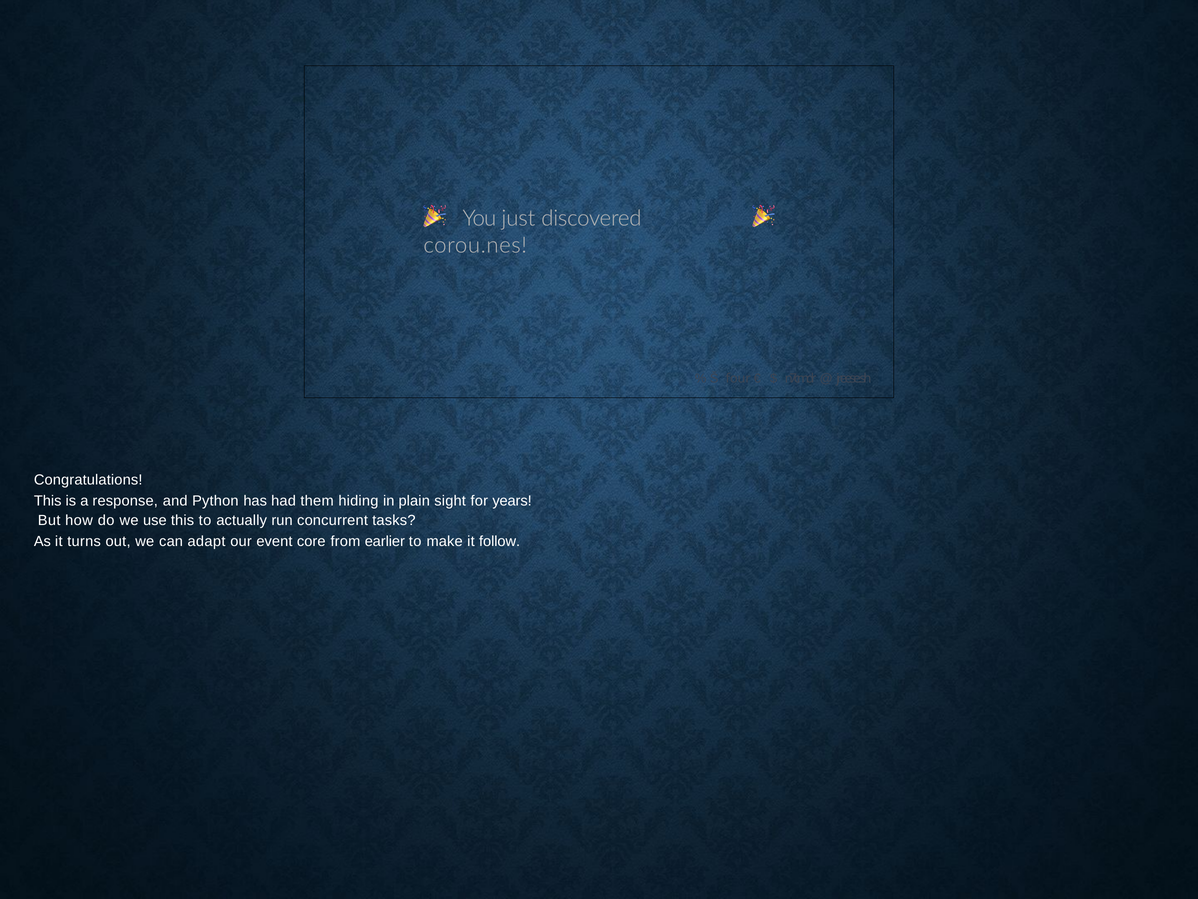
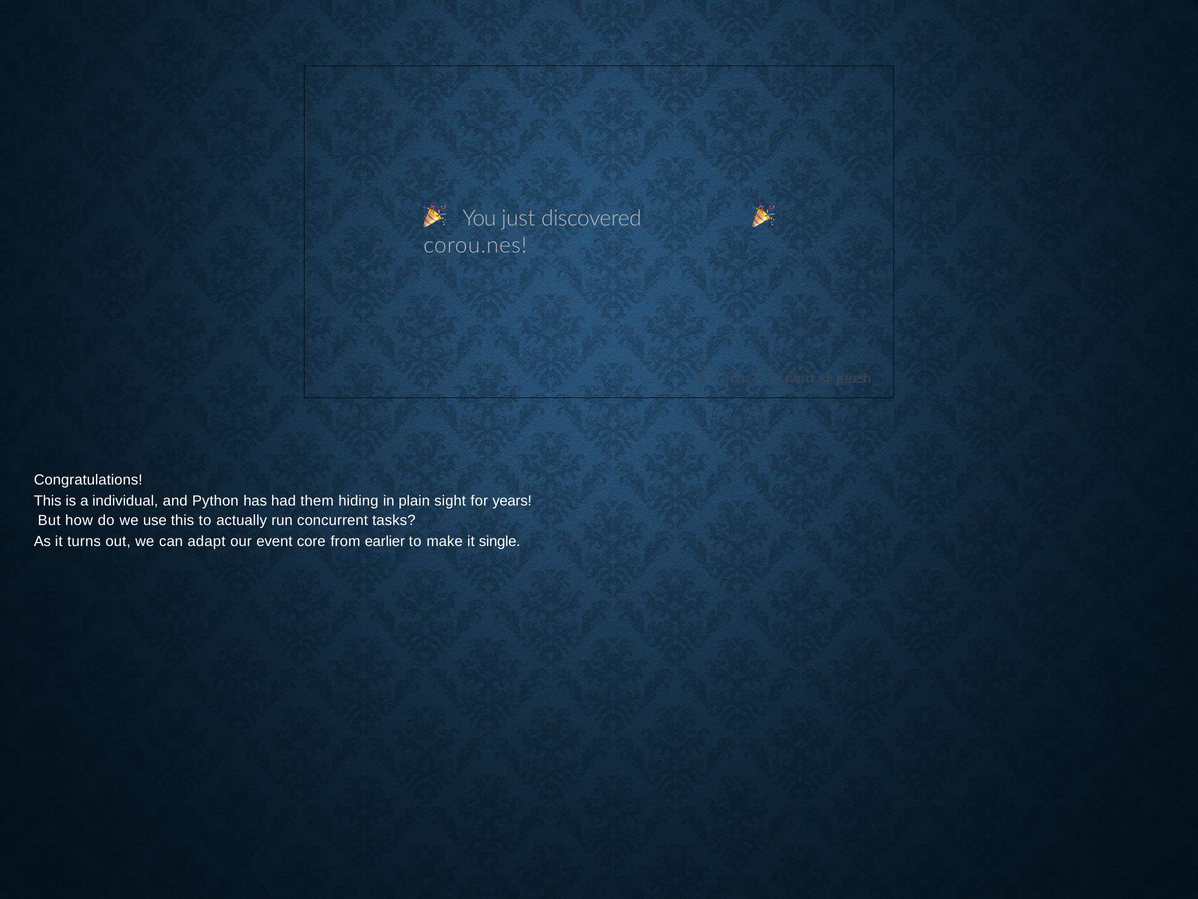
response: response -> individual (125, 500)
follow: follow -> single (500, 541)
